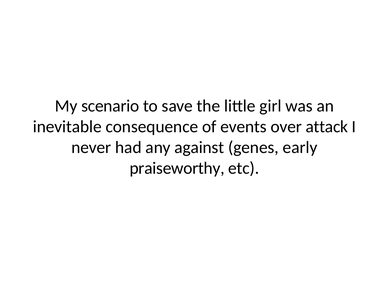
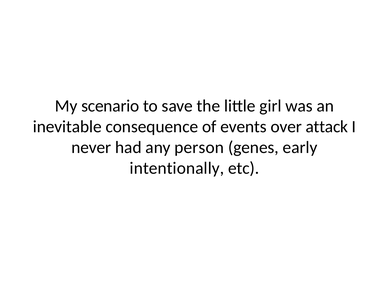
against: against -> person (199, 147)
praiseworthy: praiseworthy -> intentionally (177, 168)
